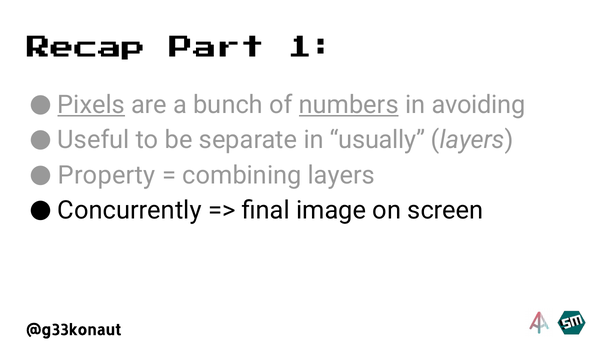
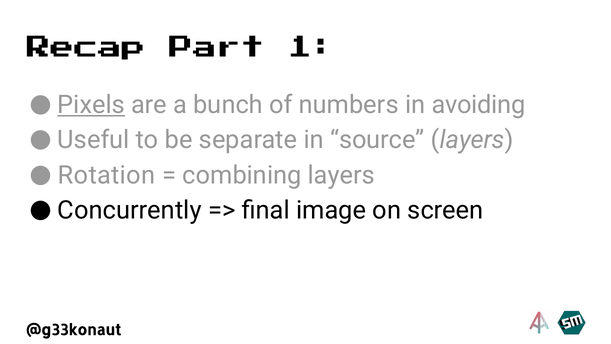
numbers underline: present -> none (349, 105)
usually: usually -> source (377, 140)
Property: Property -> Rotation (107, 175)
